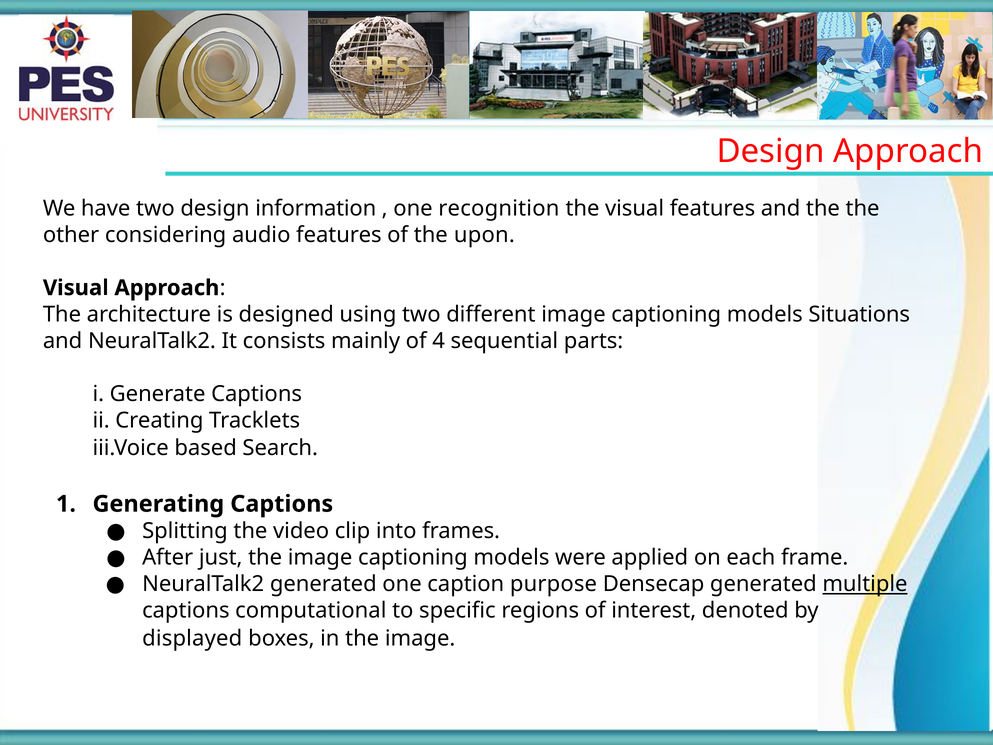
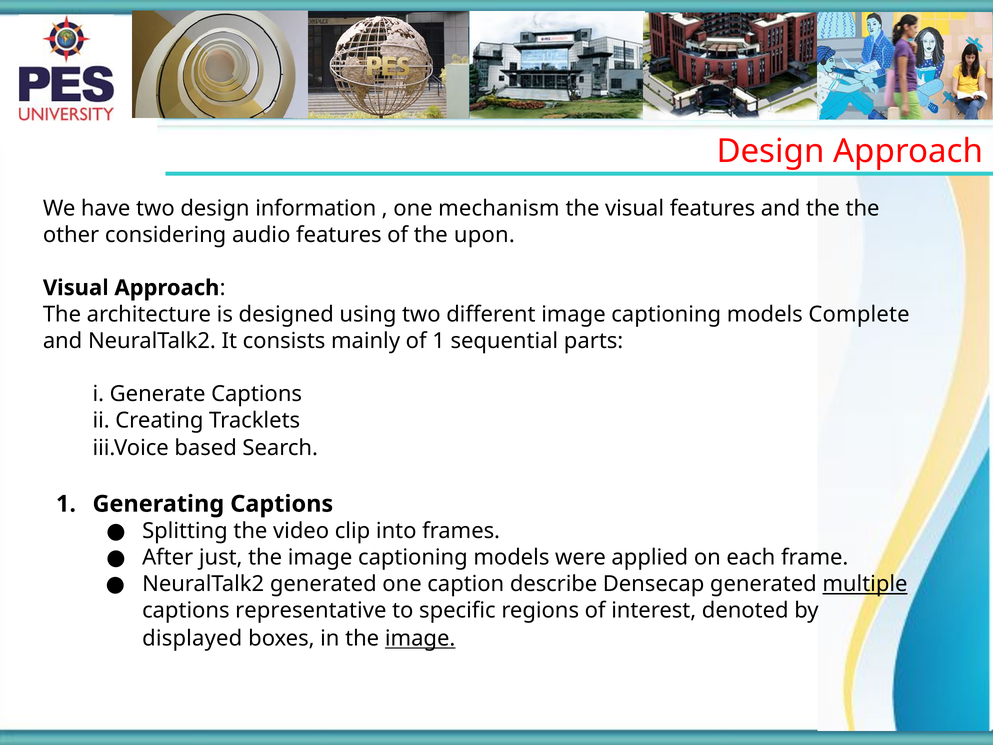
recognition: recognition -> mechanism (499, 208)
Situations: Situations -> Complete (859, 314)
of 4: 4 -> 1 (439, 341)
purpose: purpose -> describe (554, 584)
computational: computational -> representative (311, 610)
image underline: none -> present (420, 638)
